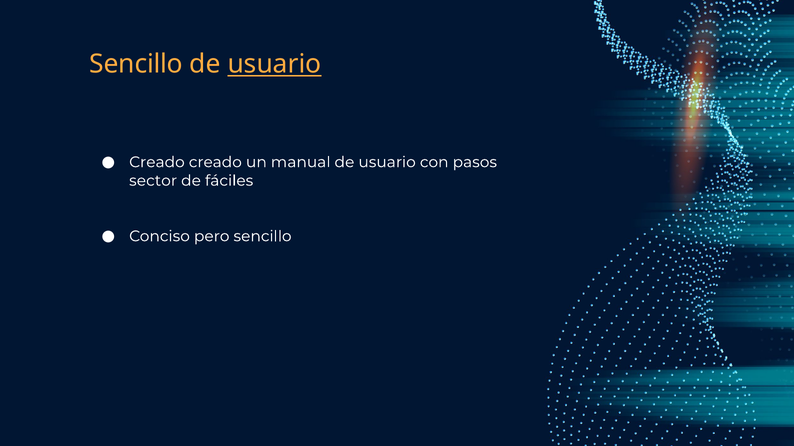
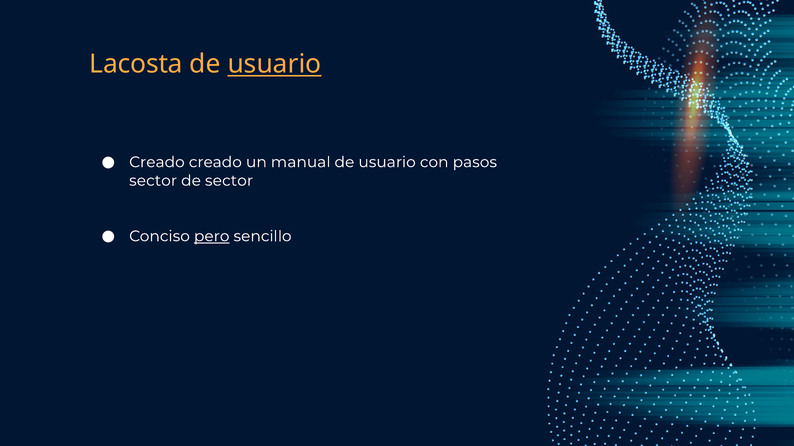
Sencillo: Sencillo -> Lacosta (136, 64)
de fáciles: fáciles -> sector (229, 181)
pero underline: none -> present (212, 237)
